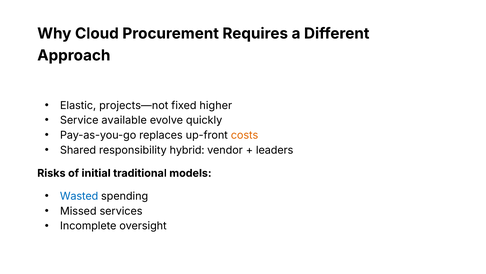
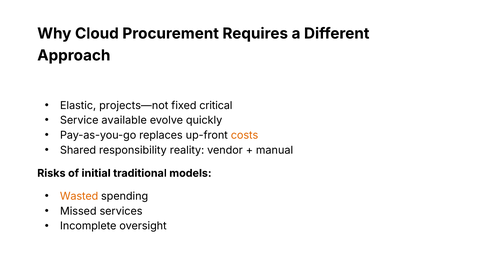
higher: higher -> critical (216, 105)
hybrid: hybrid -> reality (187, 150)
leaders: leaders -> manual (275, 150)
Wasted colour: blue -> orange (79, 196)
